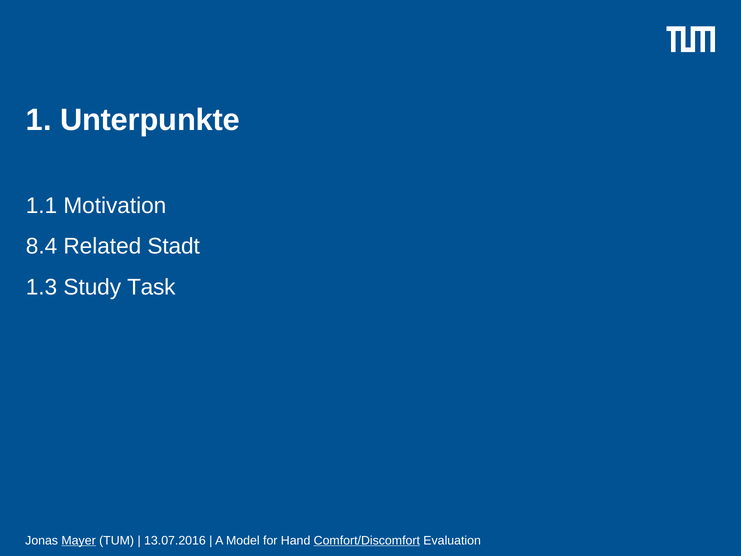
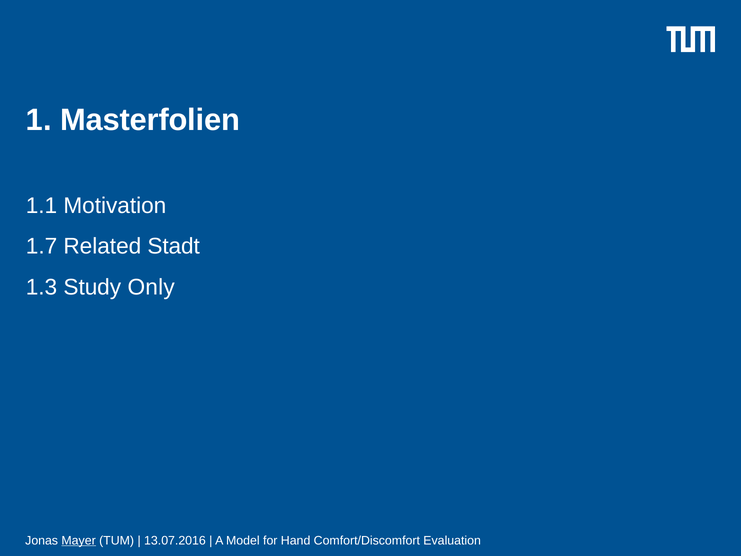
Unterpunkte: Unterpunkte -> Masterfolien (150, 120)
8.4: 8.4 -> 1.7 (42, 246)
Task: Task -> Only (151, 287)
Comfort/Discomfort underline: present -> none (367, 540)
